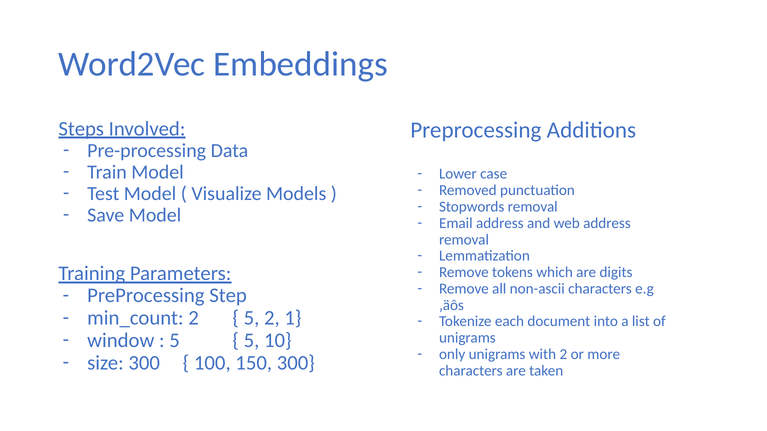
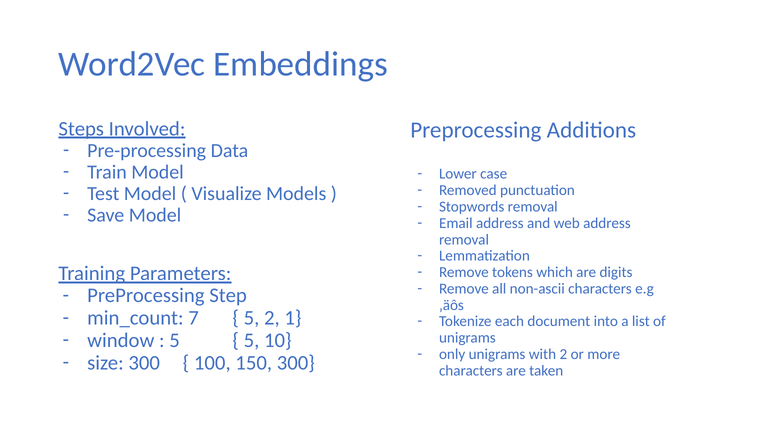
min_count 2: 2 -> 7 (194, 318)
